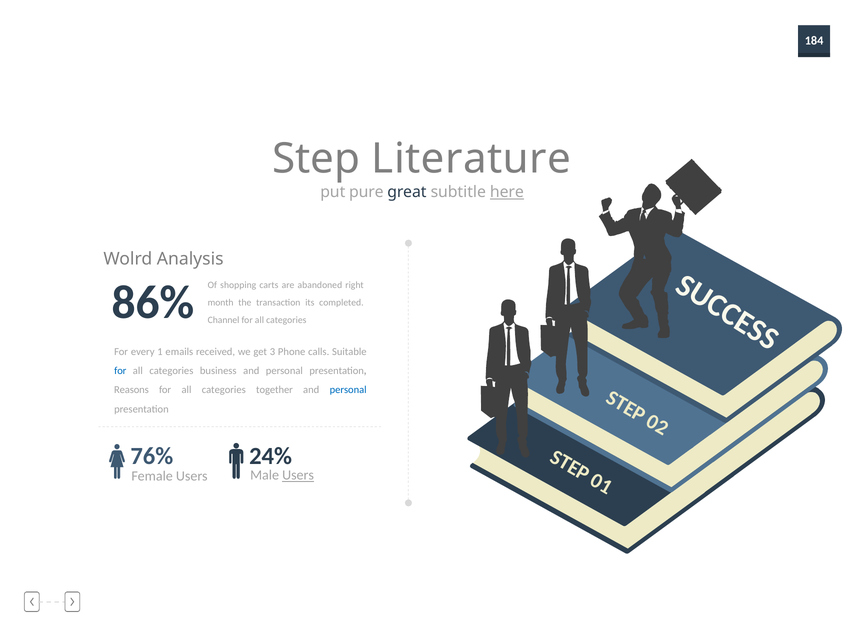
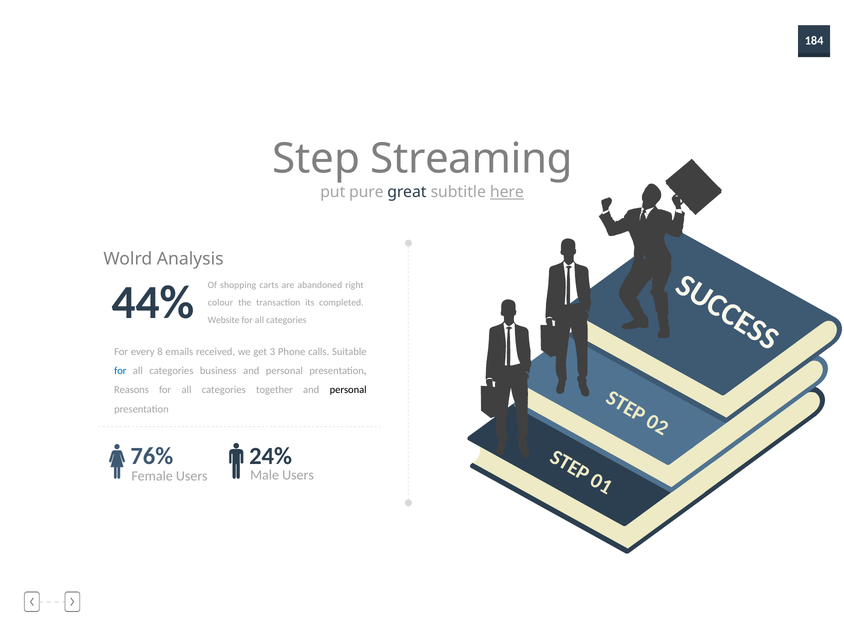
Literature: Literature -> Streaming (472, 159)
86%: 86% -> 44% (153, 302)
month: month -> colour (221, 303)
Channel: Channel -> Website (224, 320)
every 1: 1 -> 8 (160, 352)
personal colour: blue -> black (348, 390)
Users underline: present -> none (298, 475)
